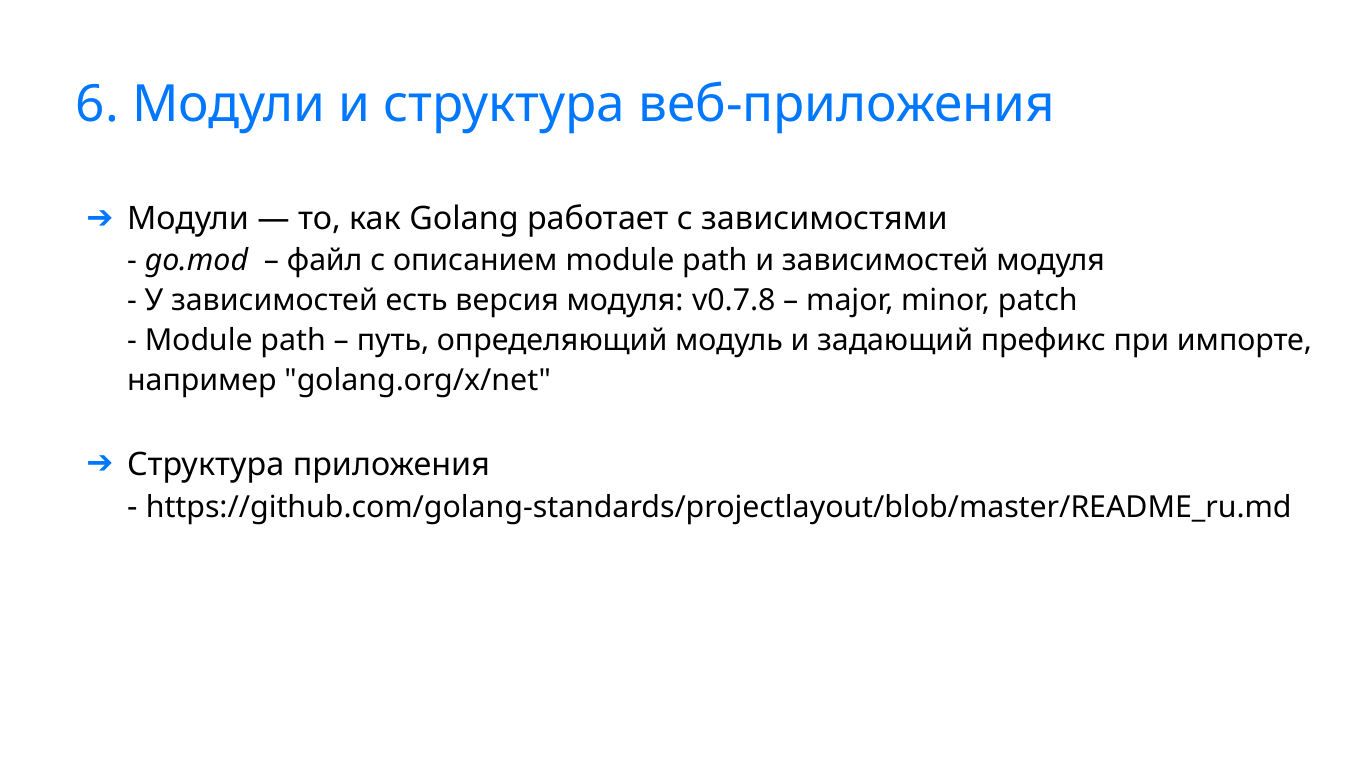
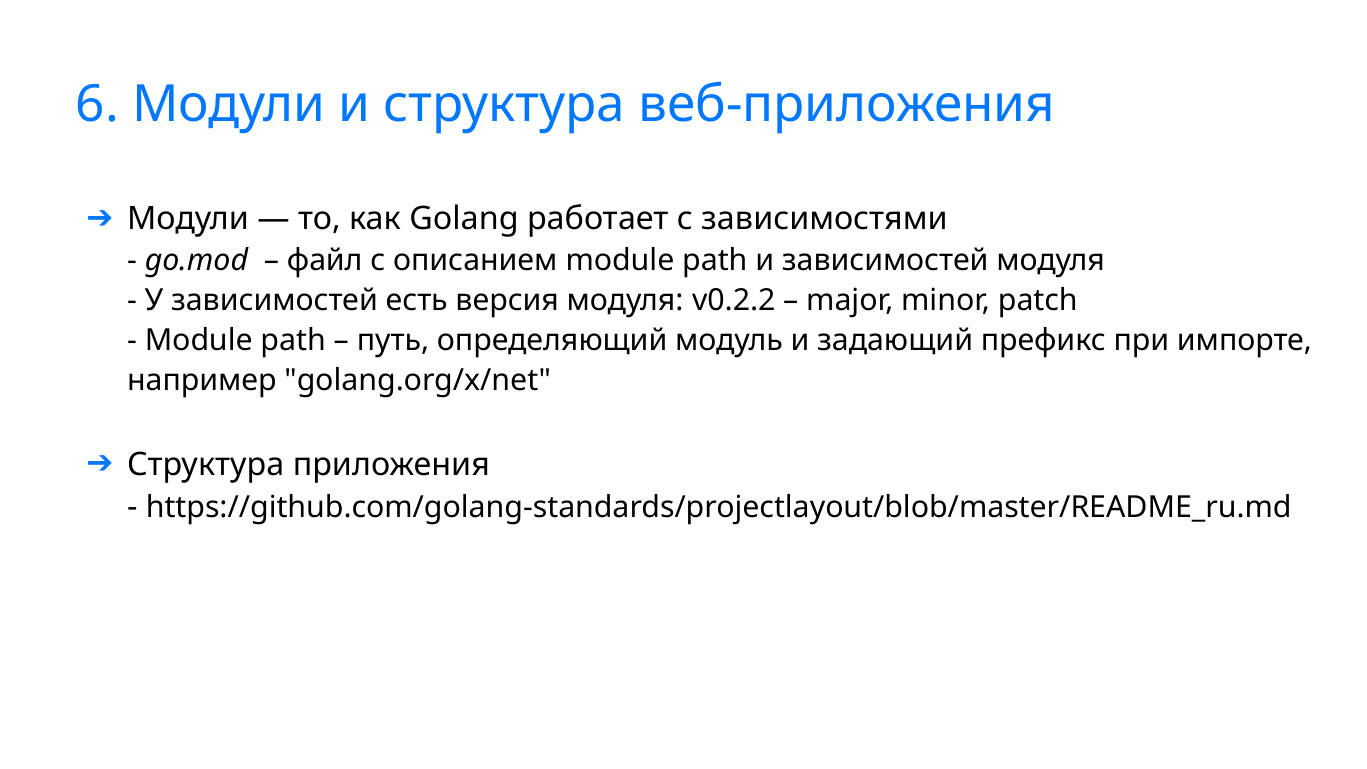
v0.7.8: v0.7.8 -> v0.2.2 (734, 300)
